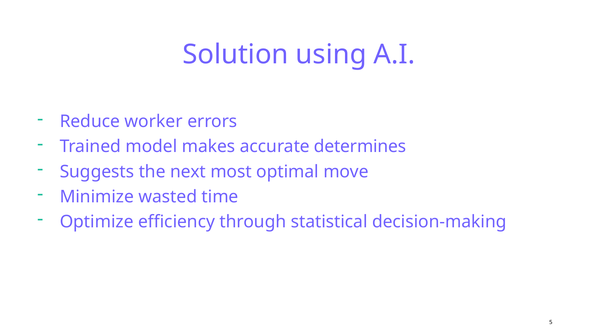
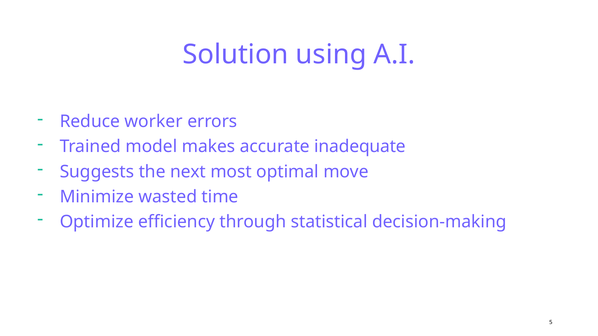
determines: determines -> inadequate (360, 147)
